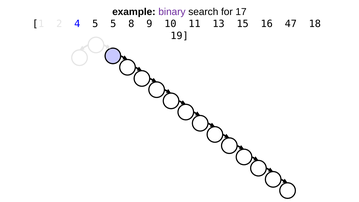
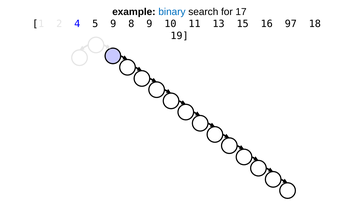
binary colour: purple -> blue (172, 12)
5 5: 5 -> 9 (113, 24)
47: 47 -> 97 (291, 24)
